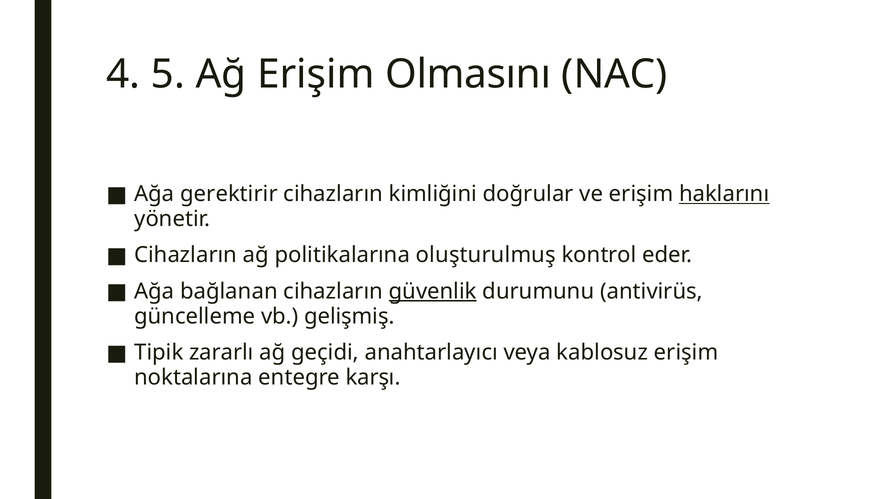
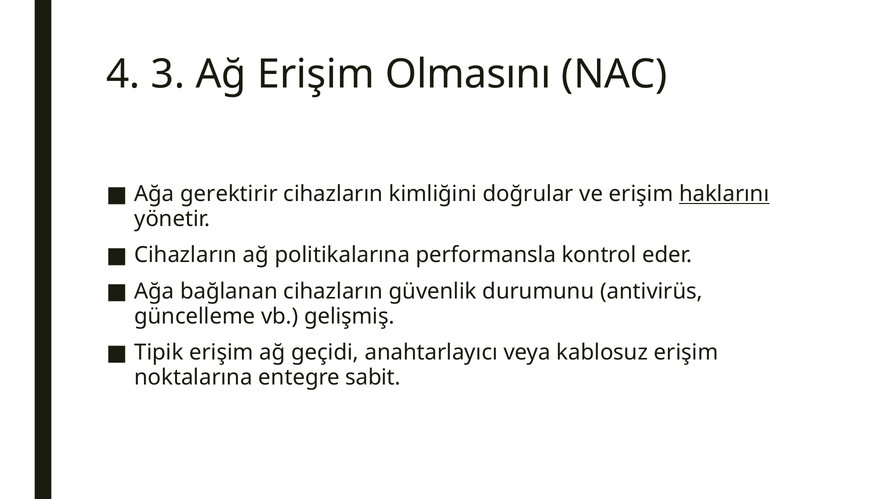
5: 5 -> 3 (168, 74)
oluşturulmuş: oluşturulmuş -> performansla (486, 255)
güvenlik underline: present -> none (433, 291)
Tipik zararlı: zararlı -> erişim (221, 352)
karşı: karşı -> sabit (373, 377)
